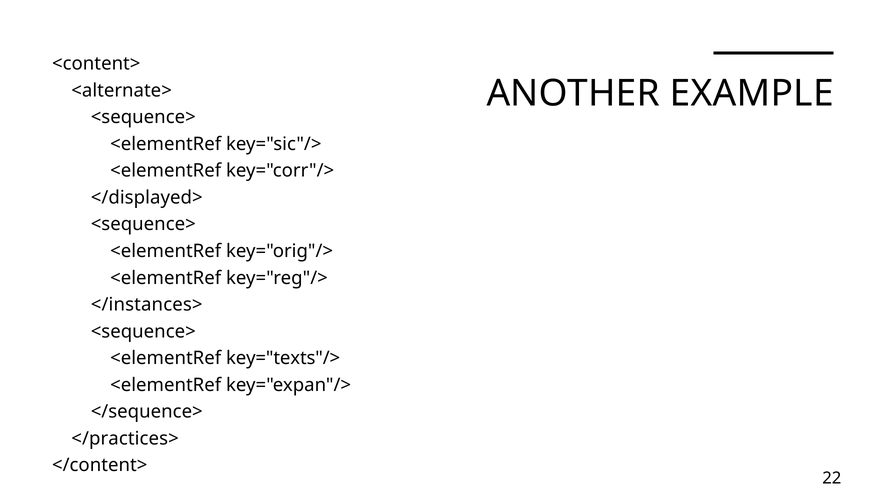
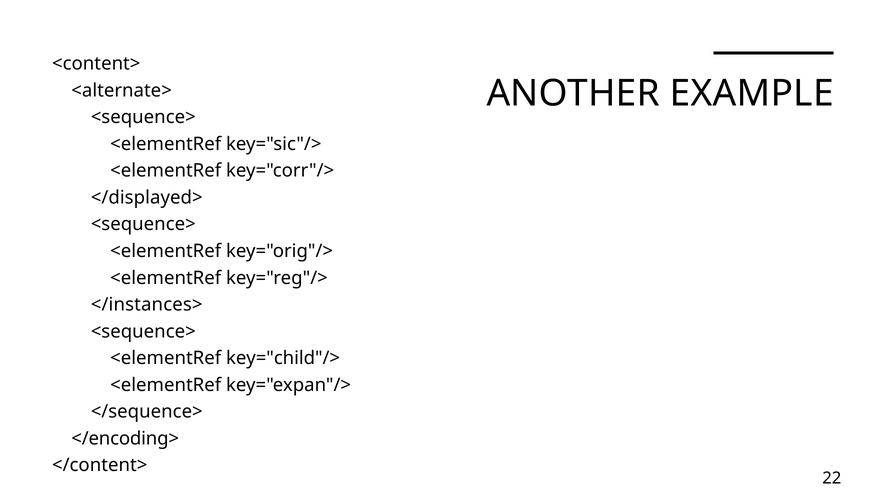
key="texts"/>: key="texts"/> -> key="child"/> (283, 358)
</practices>: </practices> -> </encoding> (125, 438)
